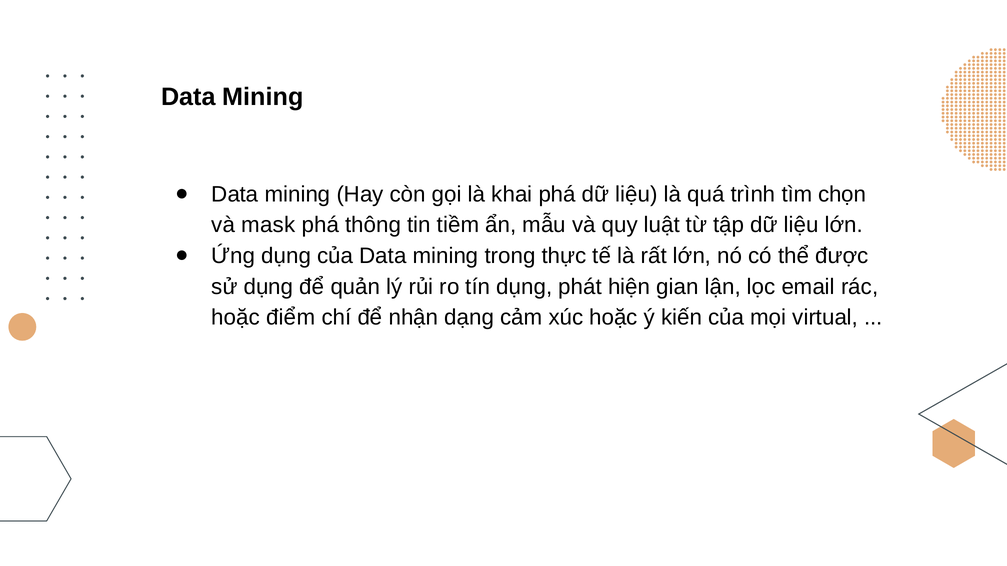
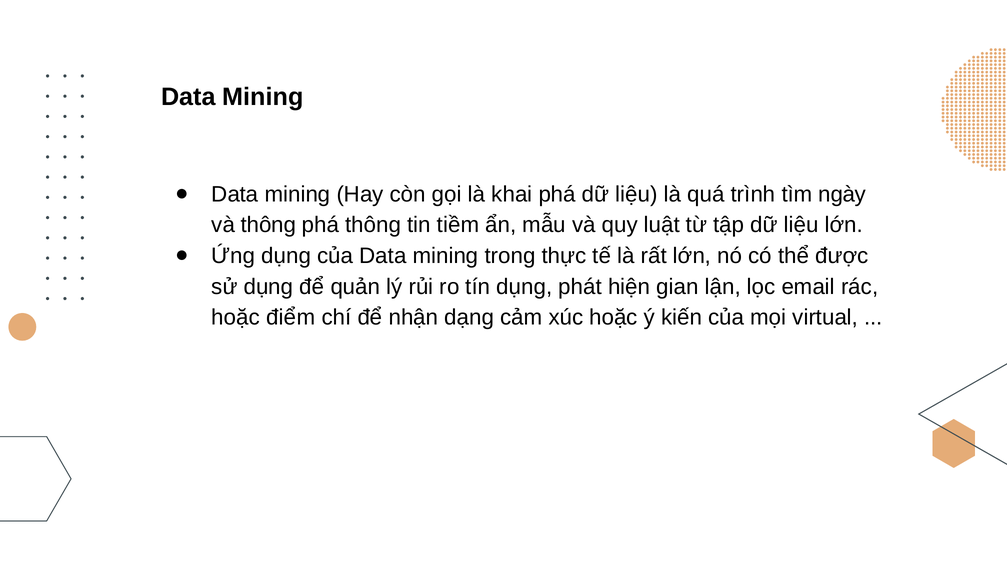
chọn: chọn -> ngày (842, 194)
và mask: mask -> thông (268, 225)
